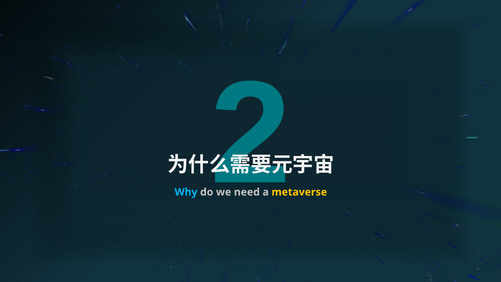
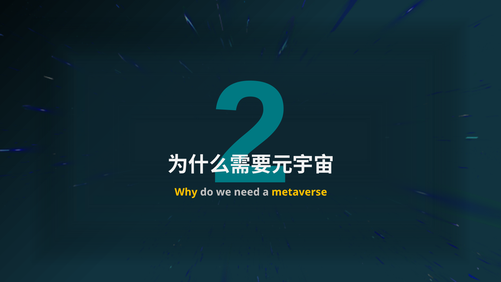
Why colour: light blue -> yellow (186, 192)
